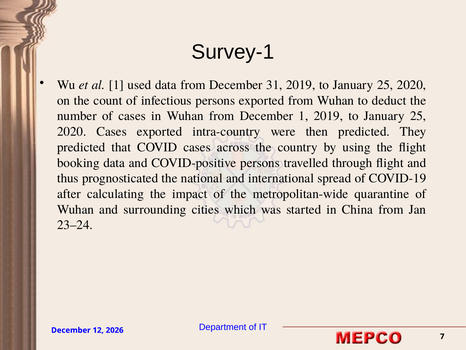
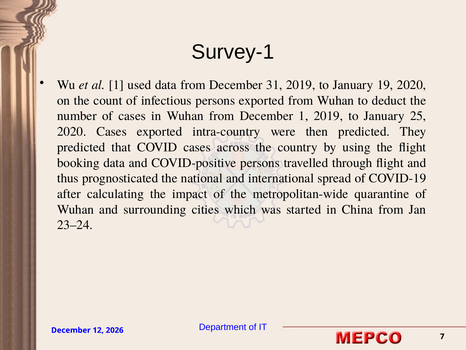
25: 25 -> 19 (385, 85)
